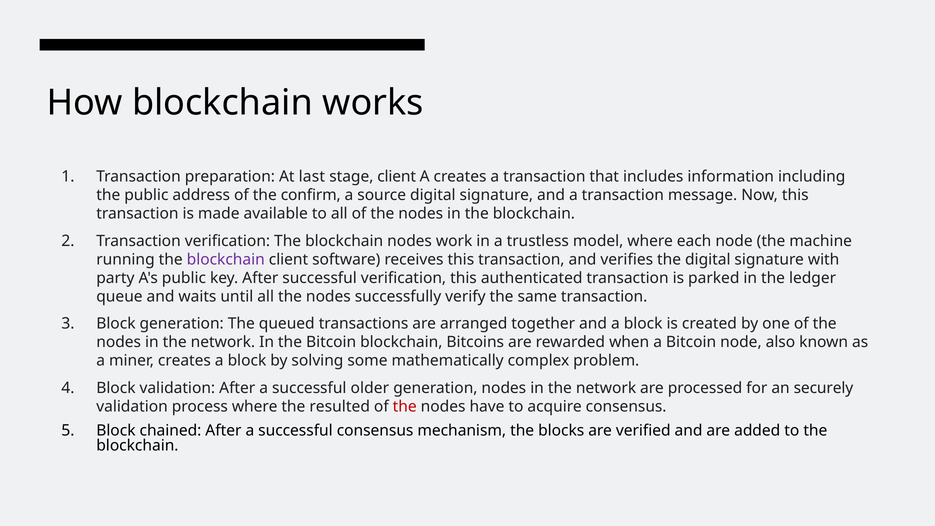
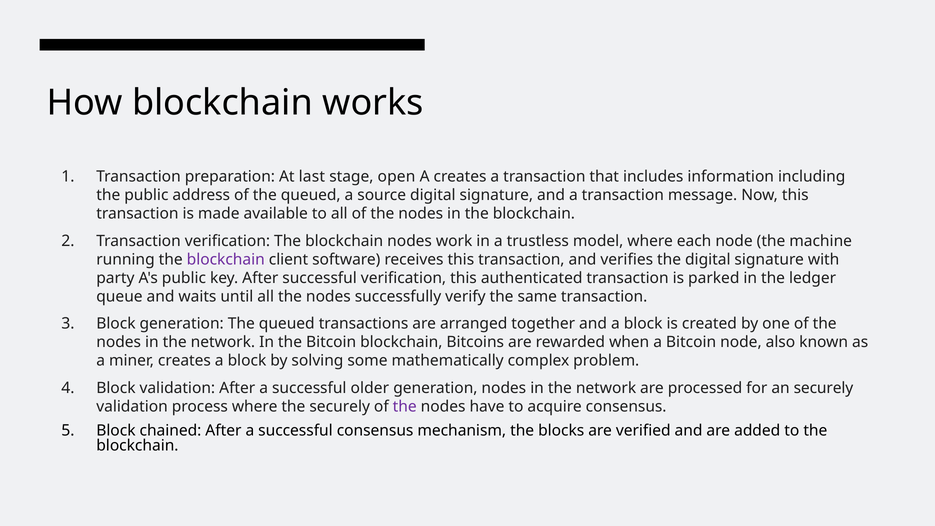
stage client: client -> open (396, 177)
of the confirm: confirm -> queued (311, 195)
the resulted: resulted -> securely (340, 406)
the colour: red -> purple (405, 406)
